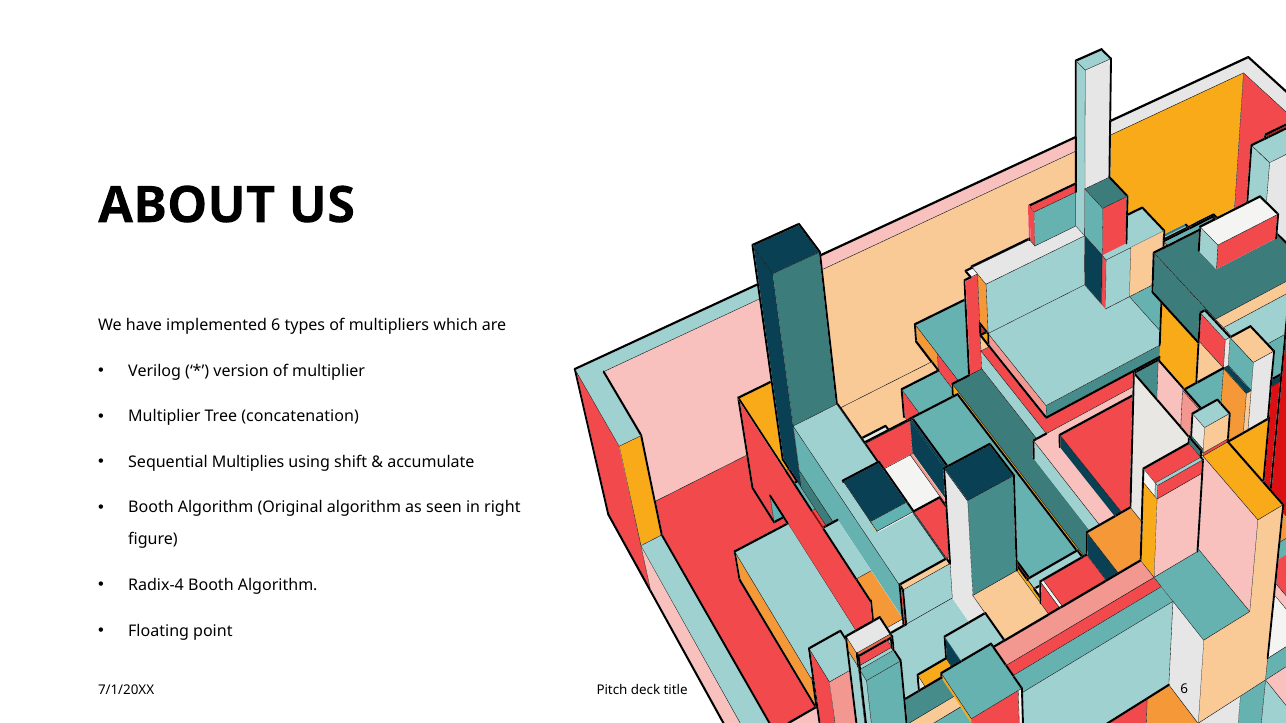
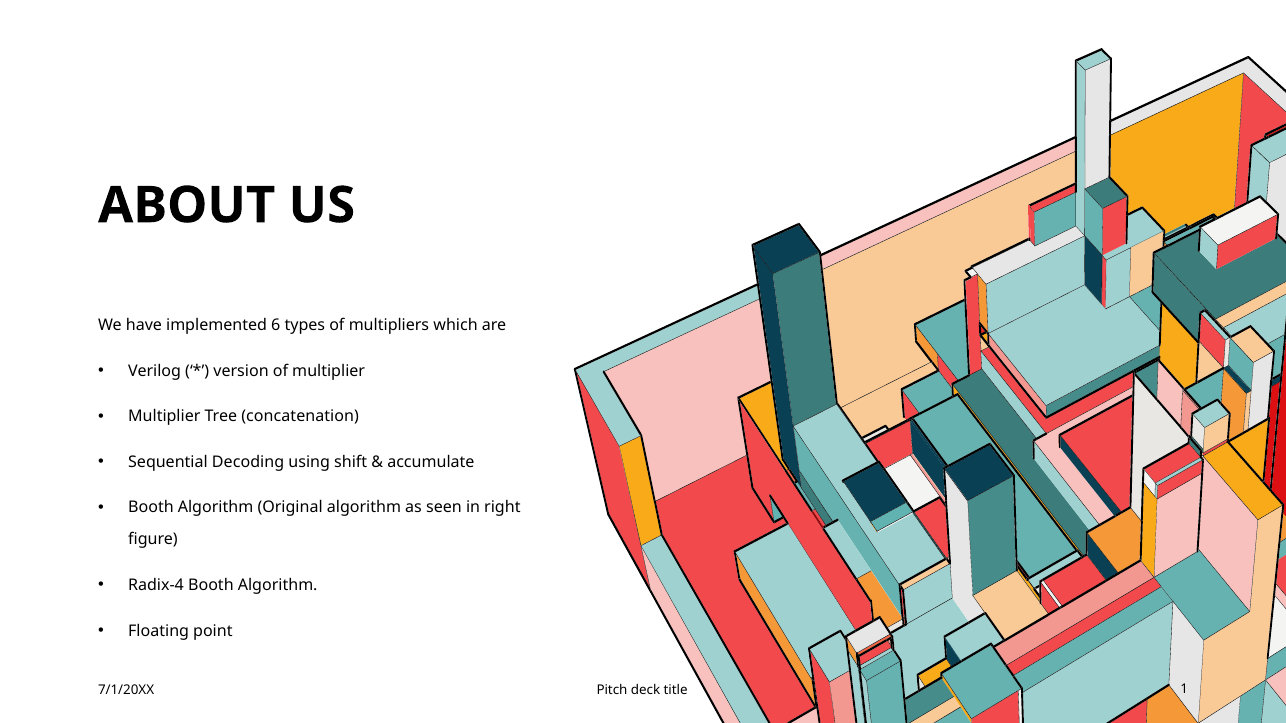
Multiplies: Multiplies -> Decoding (248, 462)
title 6: 6 -> 1 (1184, 690)
